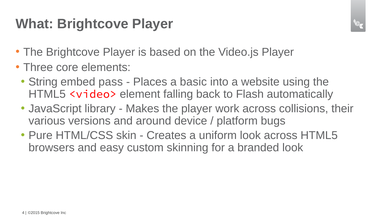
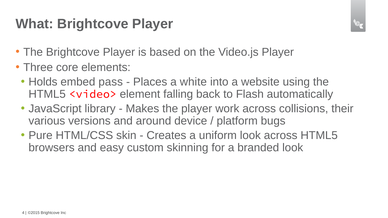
String: String -> Holds (43, 82)
basic: basic -> white (193, 82)
